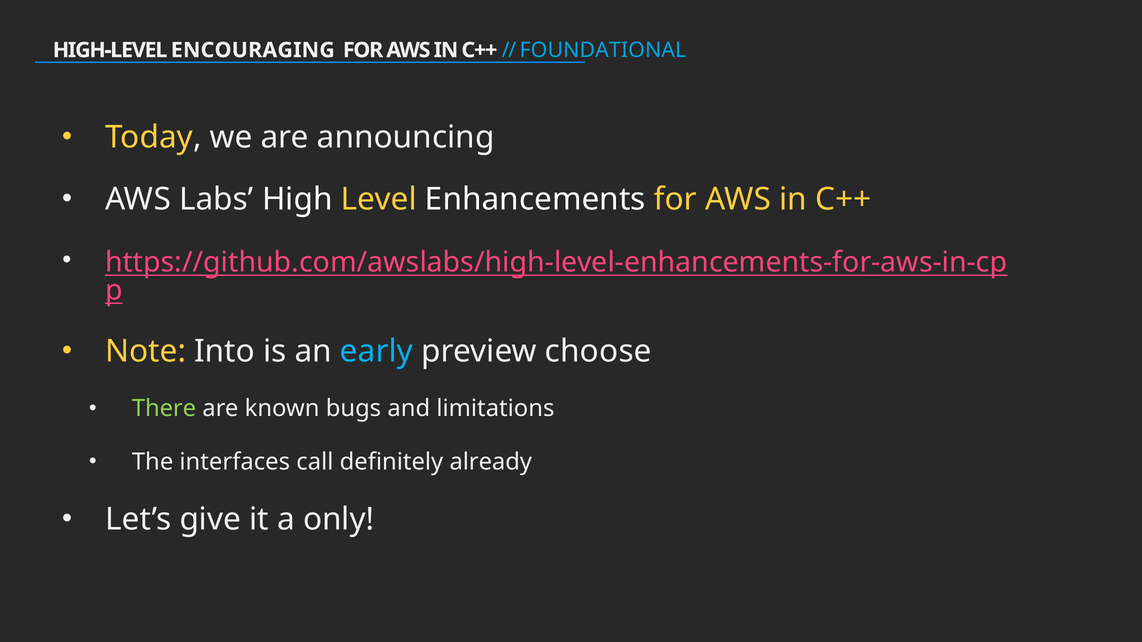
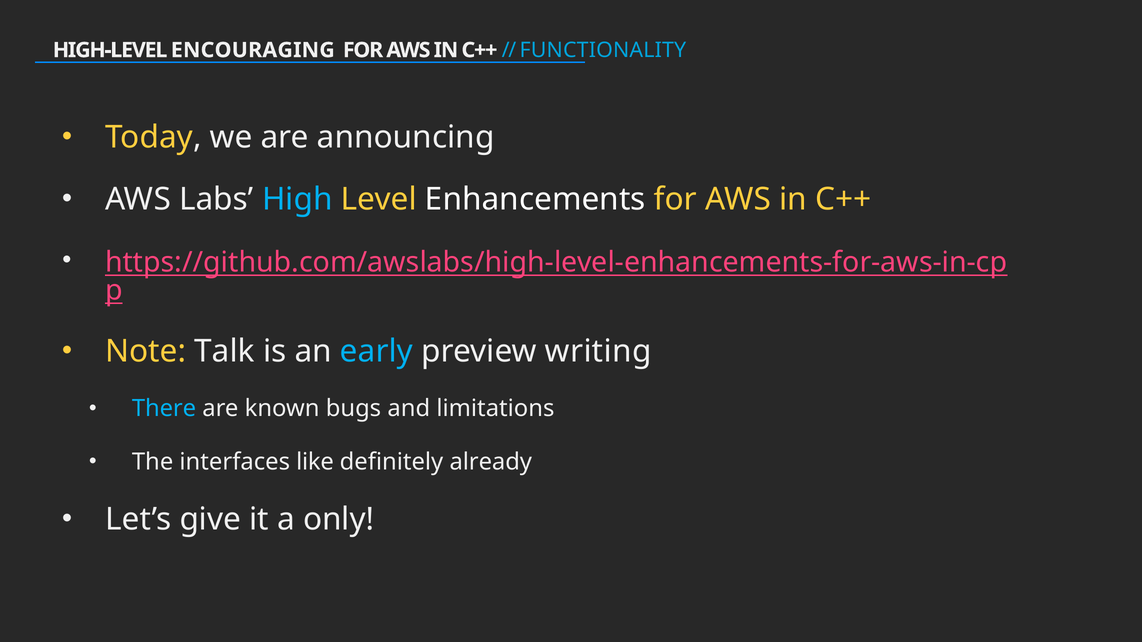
FOUNDATIONAL: FOUNDATIONAL -> FUNCTIONALITY (603, 50)
High colour: white -> light blue (297, 199)
Into: Into -> Talk (225, 351)
choose: choose -> writing (598, 351)
There colour: light green -> light blue (164, 409)
call: call -> like (315, 462)
